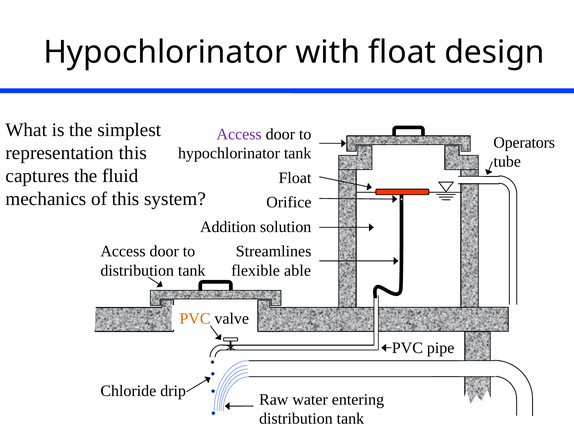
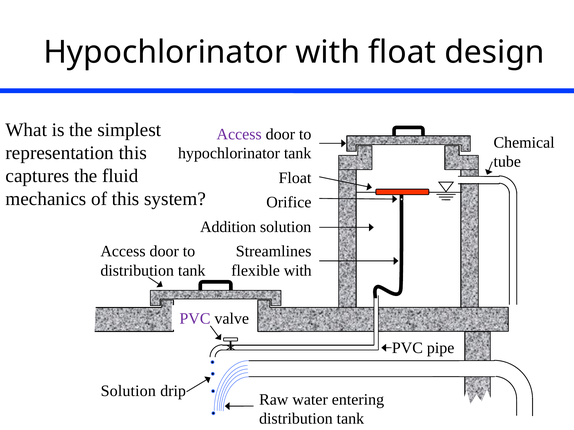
Operators: Operators -> Chemical (524, 143)
flexible able: able -> with (298, 271)
PVC colour: orange -> purple (195, 319)
Chloride: Chloride -> Solution (128, 391)
